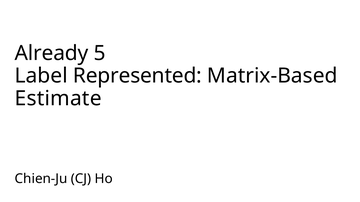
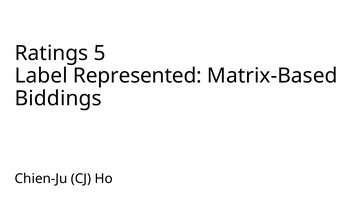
Already: Already -> Ratings (51, 53)
Estimate: Estimate -> Biddings (58, 99)
